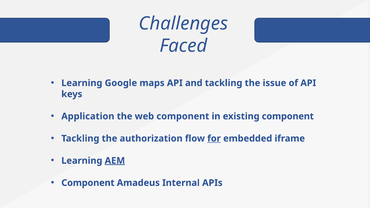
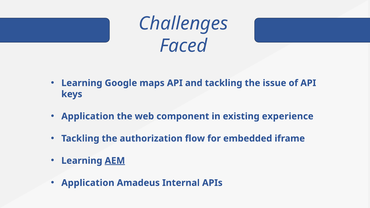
existing component: component -> experience (288, 116)
for underline: present -> none (214, 139)
Component: Component -> Application (88, 183)
